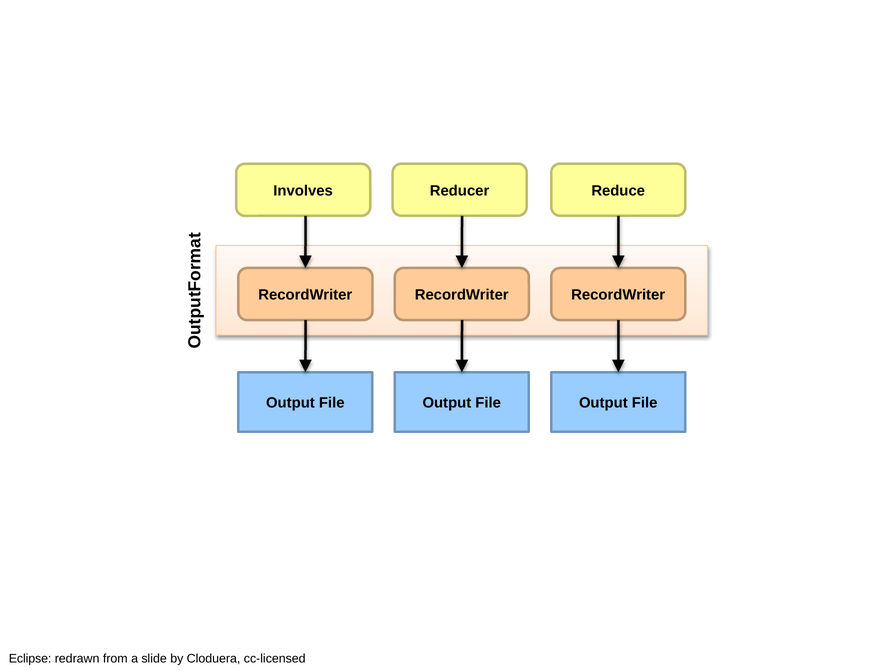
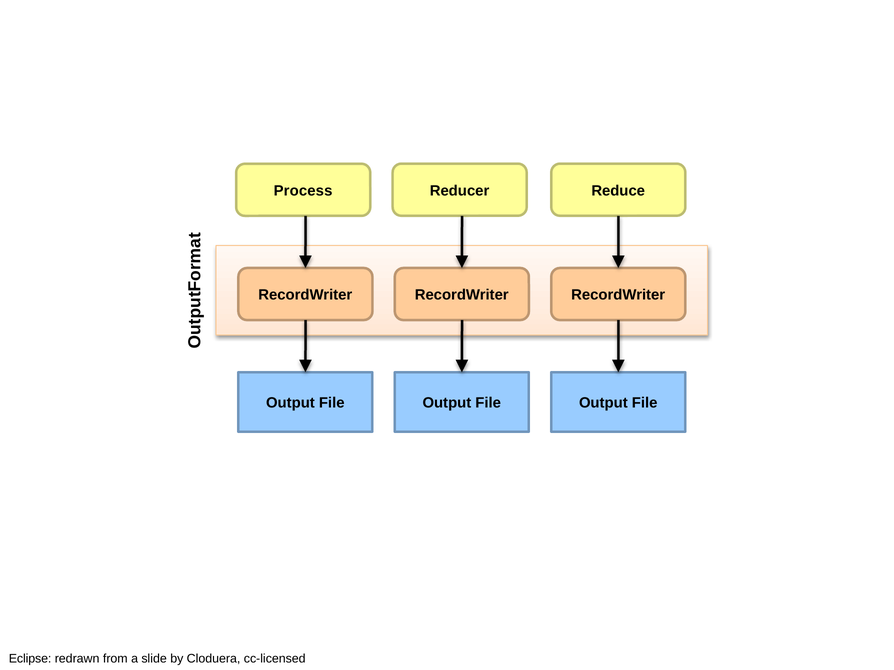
Involves: Involves -> Process (303, 191)
